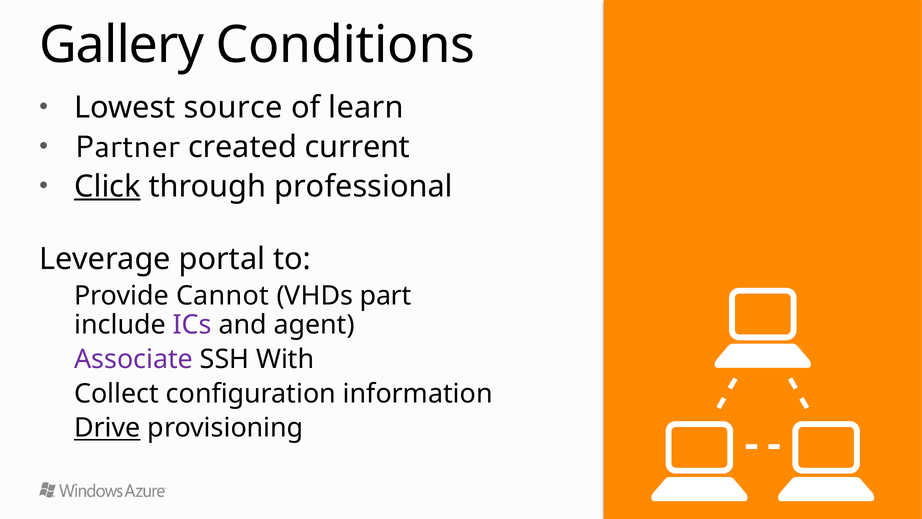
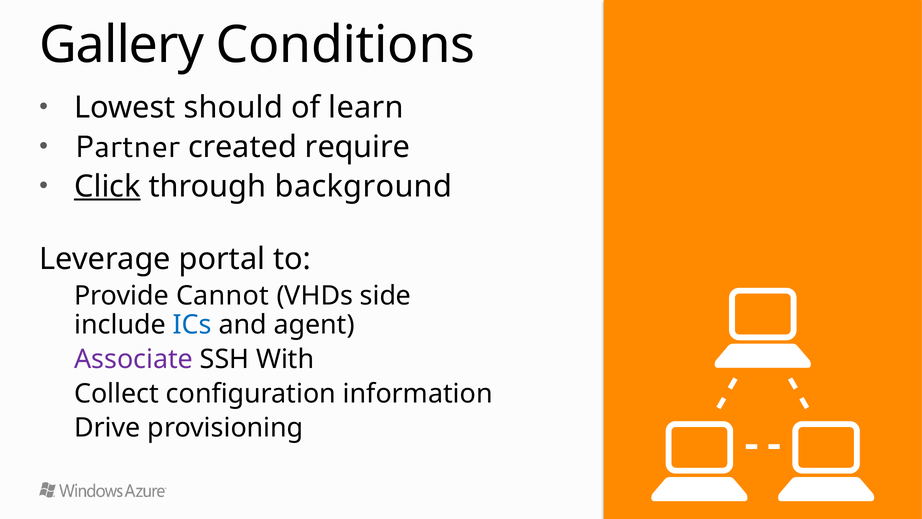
source: source -> should (233, 108)
current: current -> require (357, 147)
professional: professional -> background (363, 186)
part: part -> side (386, 295)
ICs colour: purple -> blue (192, 324)
Drive underline: present -> none (107, 428)
